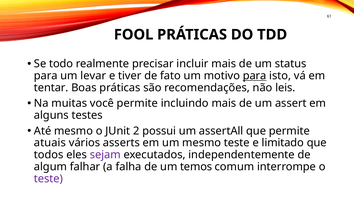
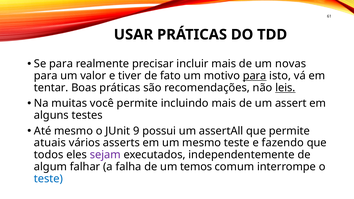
FOOL: FOOL -> USAR (133, 35)
Se todo: todo -> para (61, 64)
status: status -> novas (291, 64)
levar: levar -> valor (93, 76)
leis underline: none -> present (285, 88)
2: 2 -> 9 (136, 131)
limitado: limitado -> fazendo (283, 143)
teste colour: purple -> blue (48, 179)
